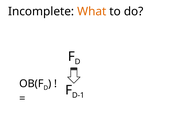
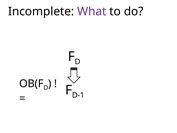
What colour: orange -> purple (92, 11)
